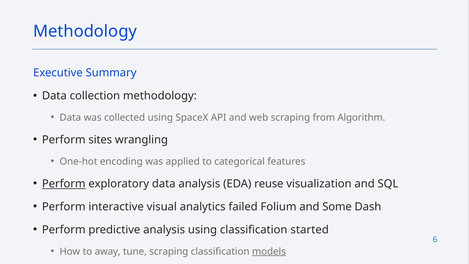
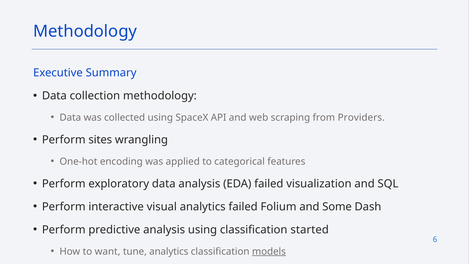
Algorithm: Algorithm -> Providers (361, 117)
Perform underline: present -> none (64, 184)
EDA reuse: reuse -> failed (269, 184)
away: away -> want (108, 251)
tune scraping: scraping -> analytics (169, 251)
